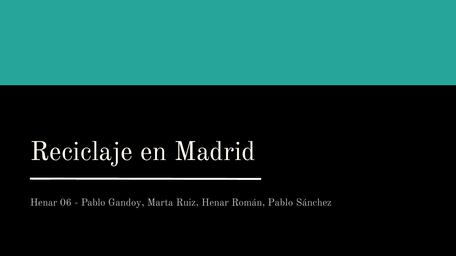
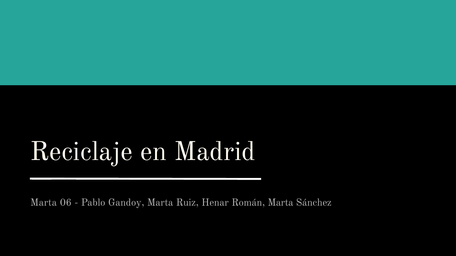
Henar: Henar -> Marta (44, 203)
Román Pablo: Pablo -> Marta (281, 203)
